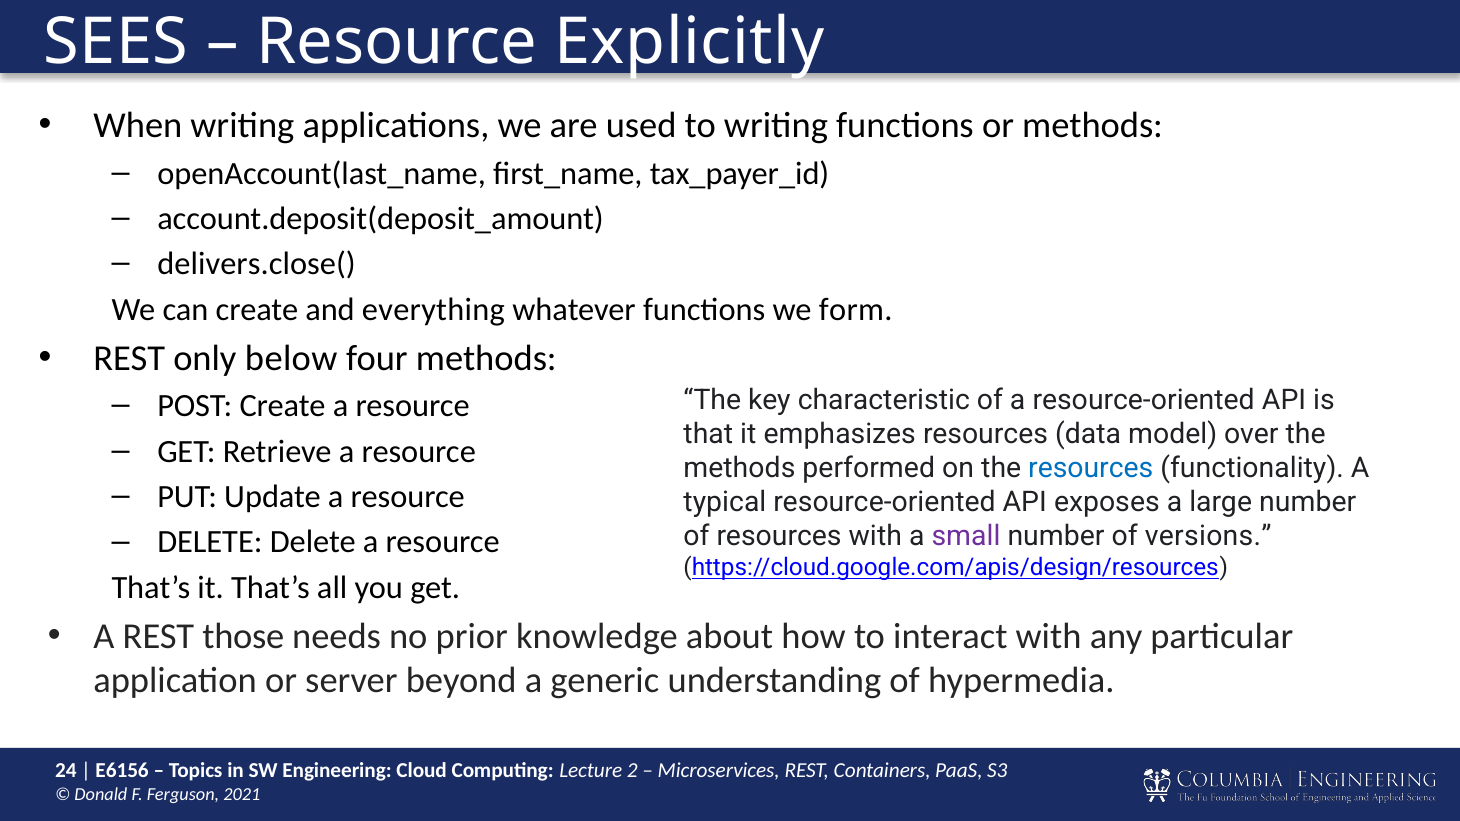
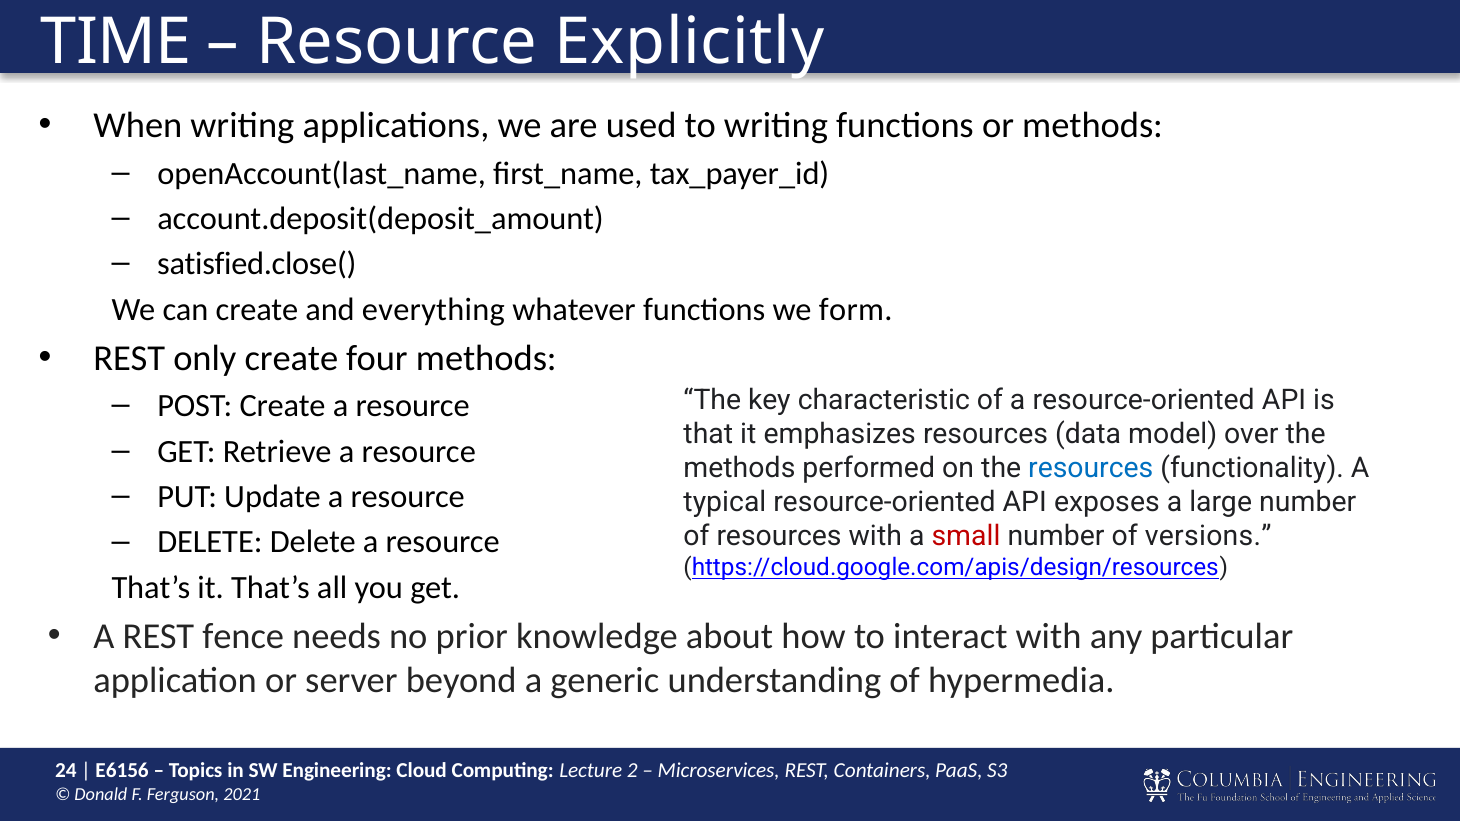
SEES: SEES -> TIME (116, 42)
delivers.close(: delivers.close( -> satisfied.close( (257, 264)
only below: below -> create (291, 359)
small colour: purple -> red (966, 537)
those: those -> fence (243, 637)
